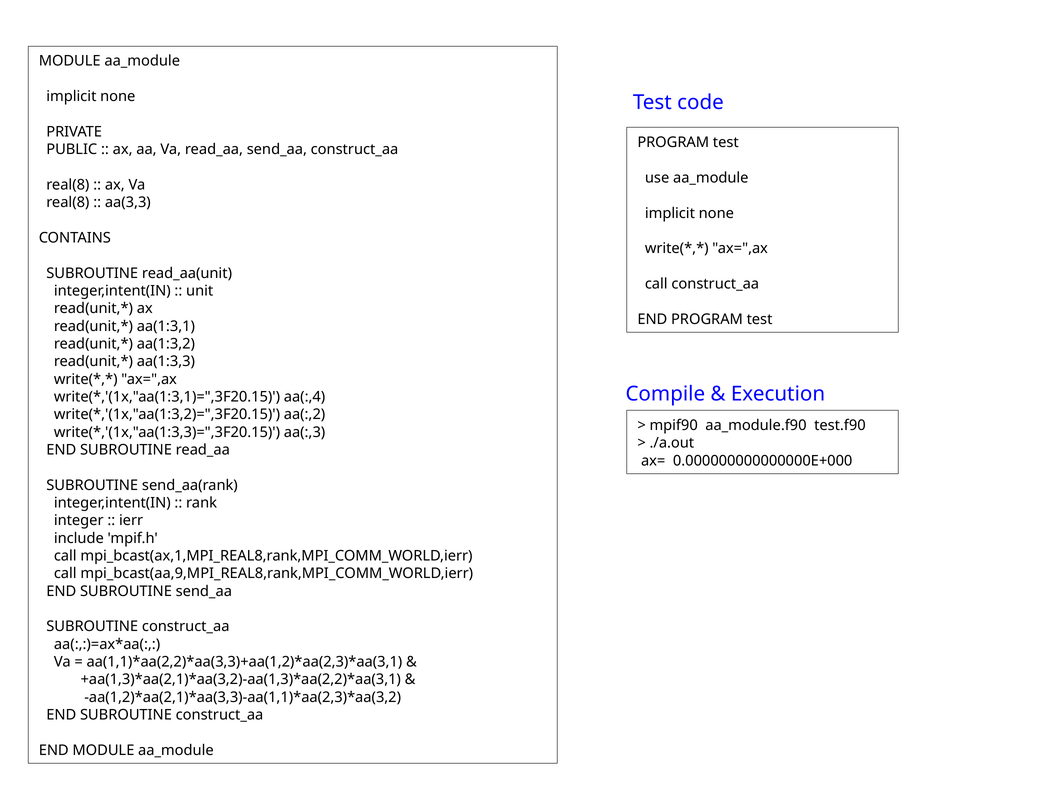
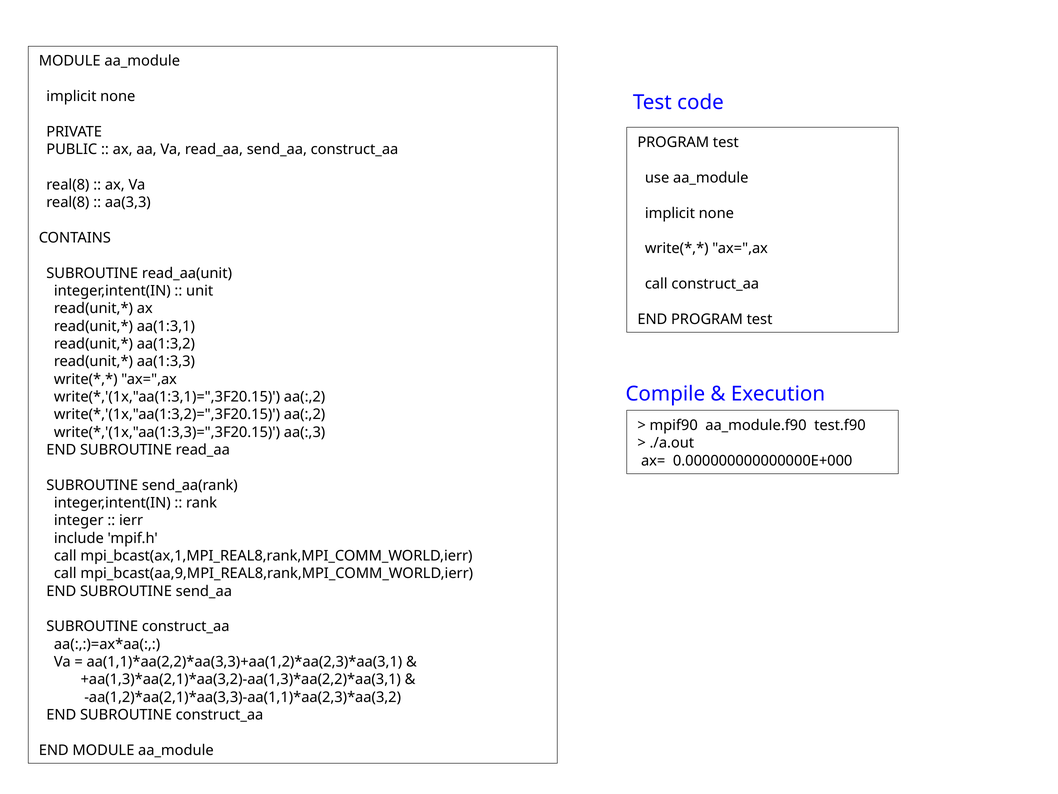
aa(:,4: aa(:,4 -> aa(:,2 (305, 397)
